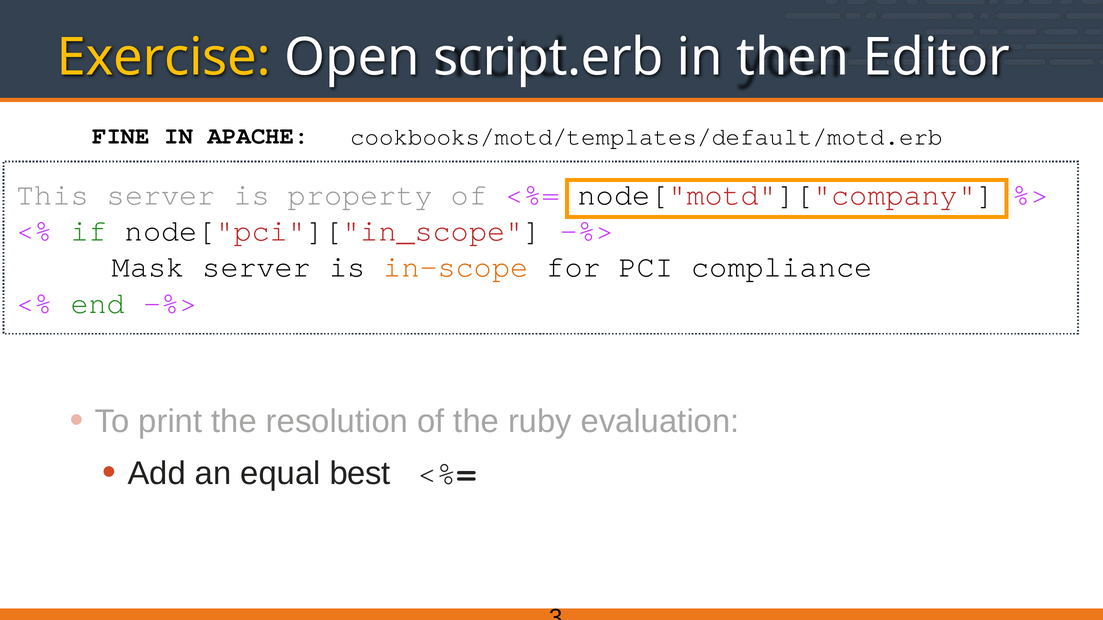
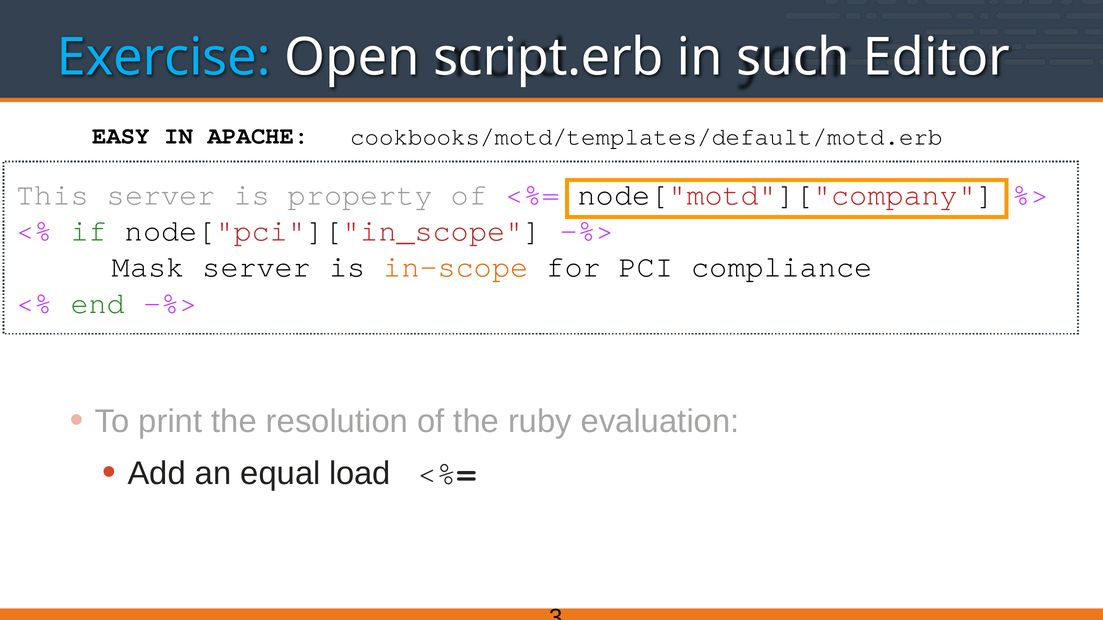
Exercise colour: yellow -> light blue (164, 57)
then: then -> such (793, 57)
FINE: FINE -> EASY (121, 136)
best: best -> load (360, 474)
